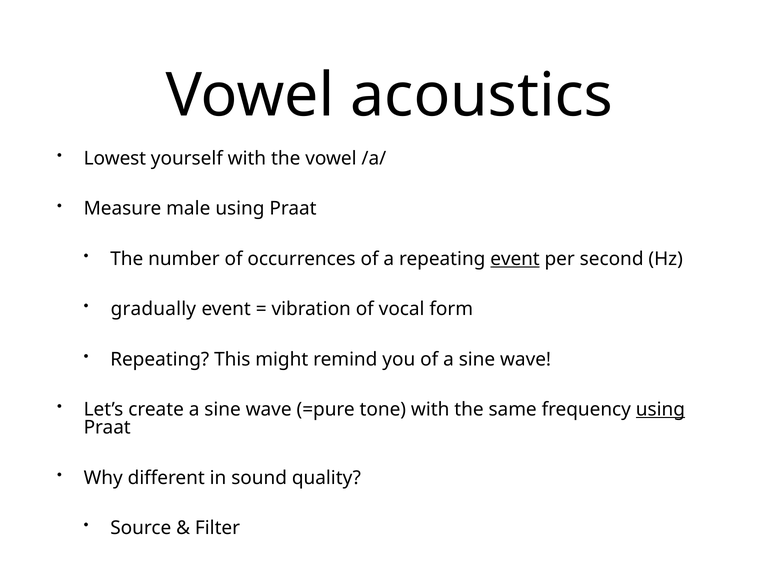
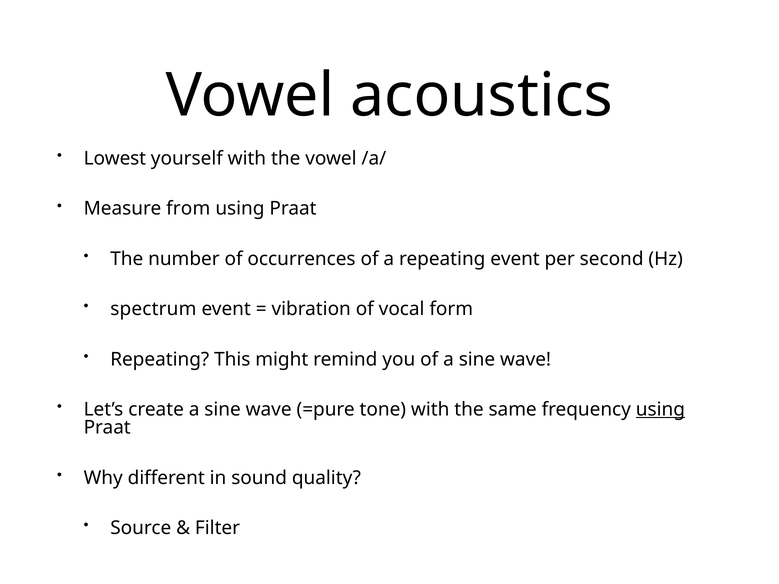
male: male -> from (188, 209)
event underline: present -> none (515, 259)
gradually: gradually -> spectrum (153, 309)
